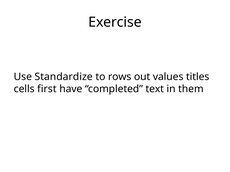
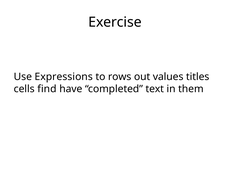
Standardize: Standardize -> Expressions (64, 77)
first: first -> find (47, 89)
